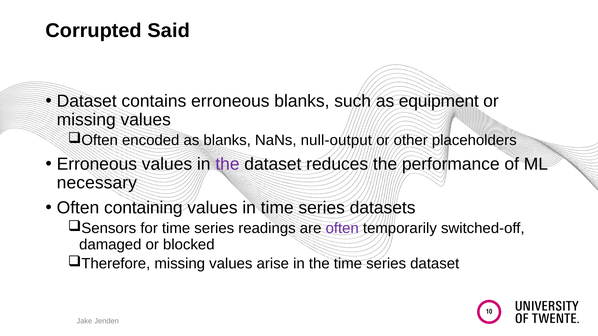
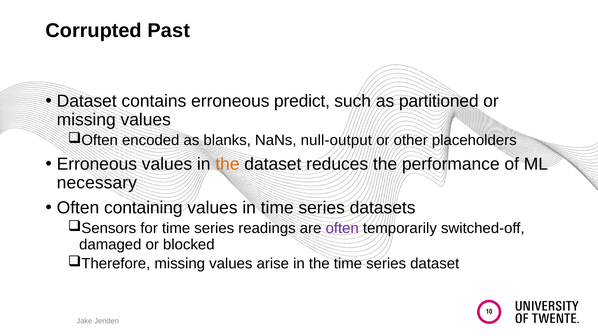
Said: Said -> Past (169, 31)
erroneous blanks: blanks -> predict (302, 101)
equipment: equipment -> partitioned (439, 101)
the colour: purple -> orange (227, 164)
